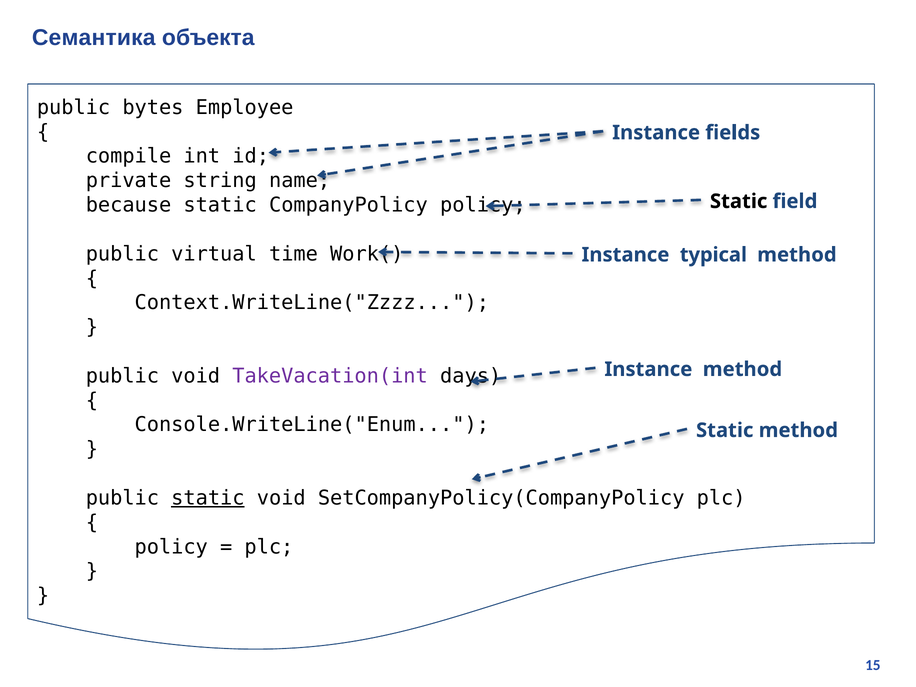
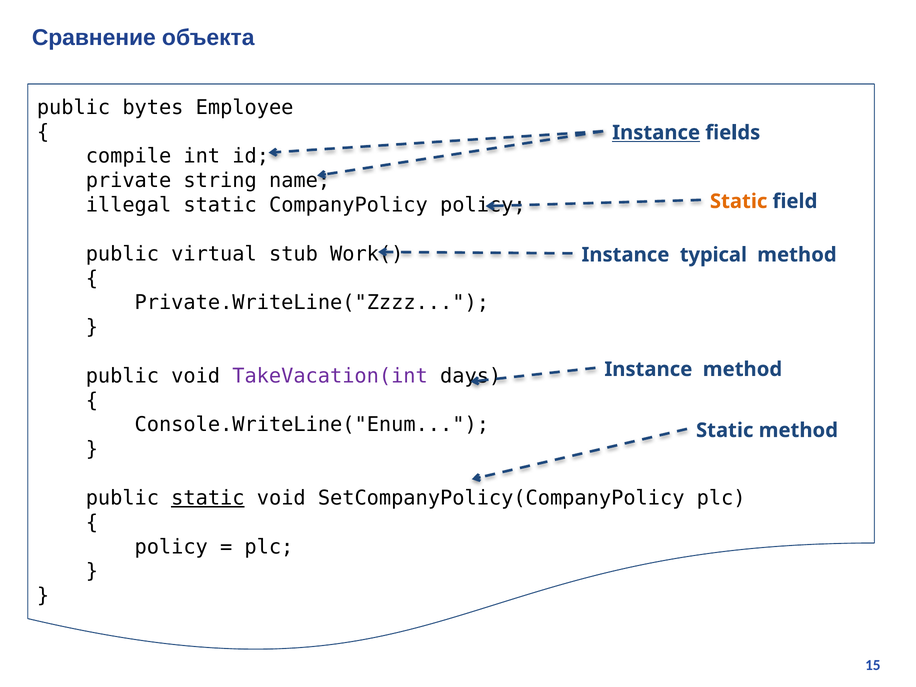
Семантика: Семантика -> Сравнение (94, 38)
Instance underline: none -> present (656, 133)
because: because -> illegal (129, 205)
Static colour: black -> orange (739, 201)
time: time -> stub (293, 254)
Context.WriteLine("Zzzz: Context.WriteLine("Zzzz -> Private.WriteLine("Zzzz (312, 303)
